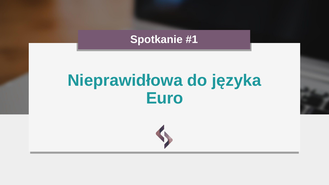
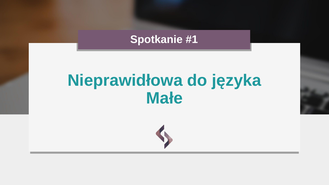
Euro: Euro -> Małe (164, 98)
